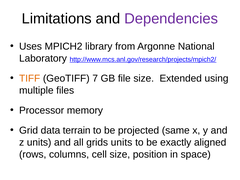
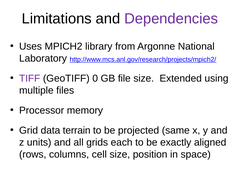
TIFF colour: orange -> purple (30, 78)
7: 7 -> 0 (95, 78)
grids units: units -> each (122, 142)
